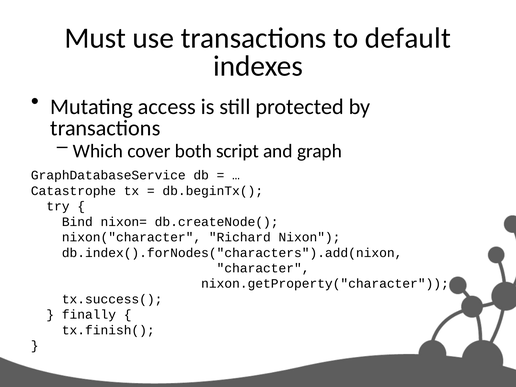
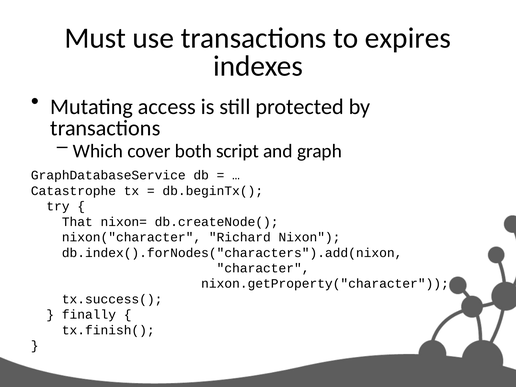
default: default -> expires (408, 38)
Bind: Bind -> That (77, 222)
